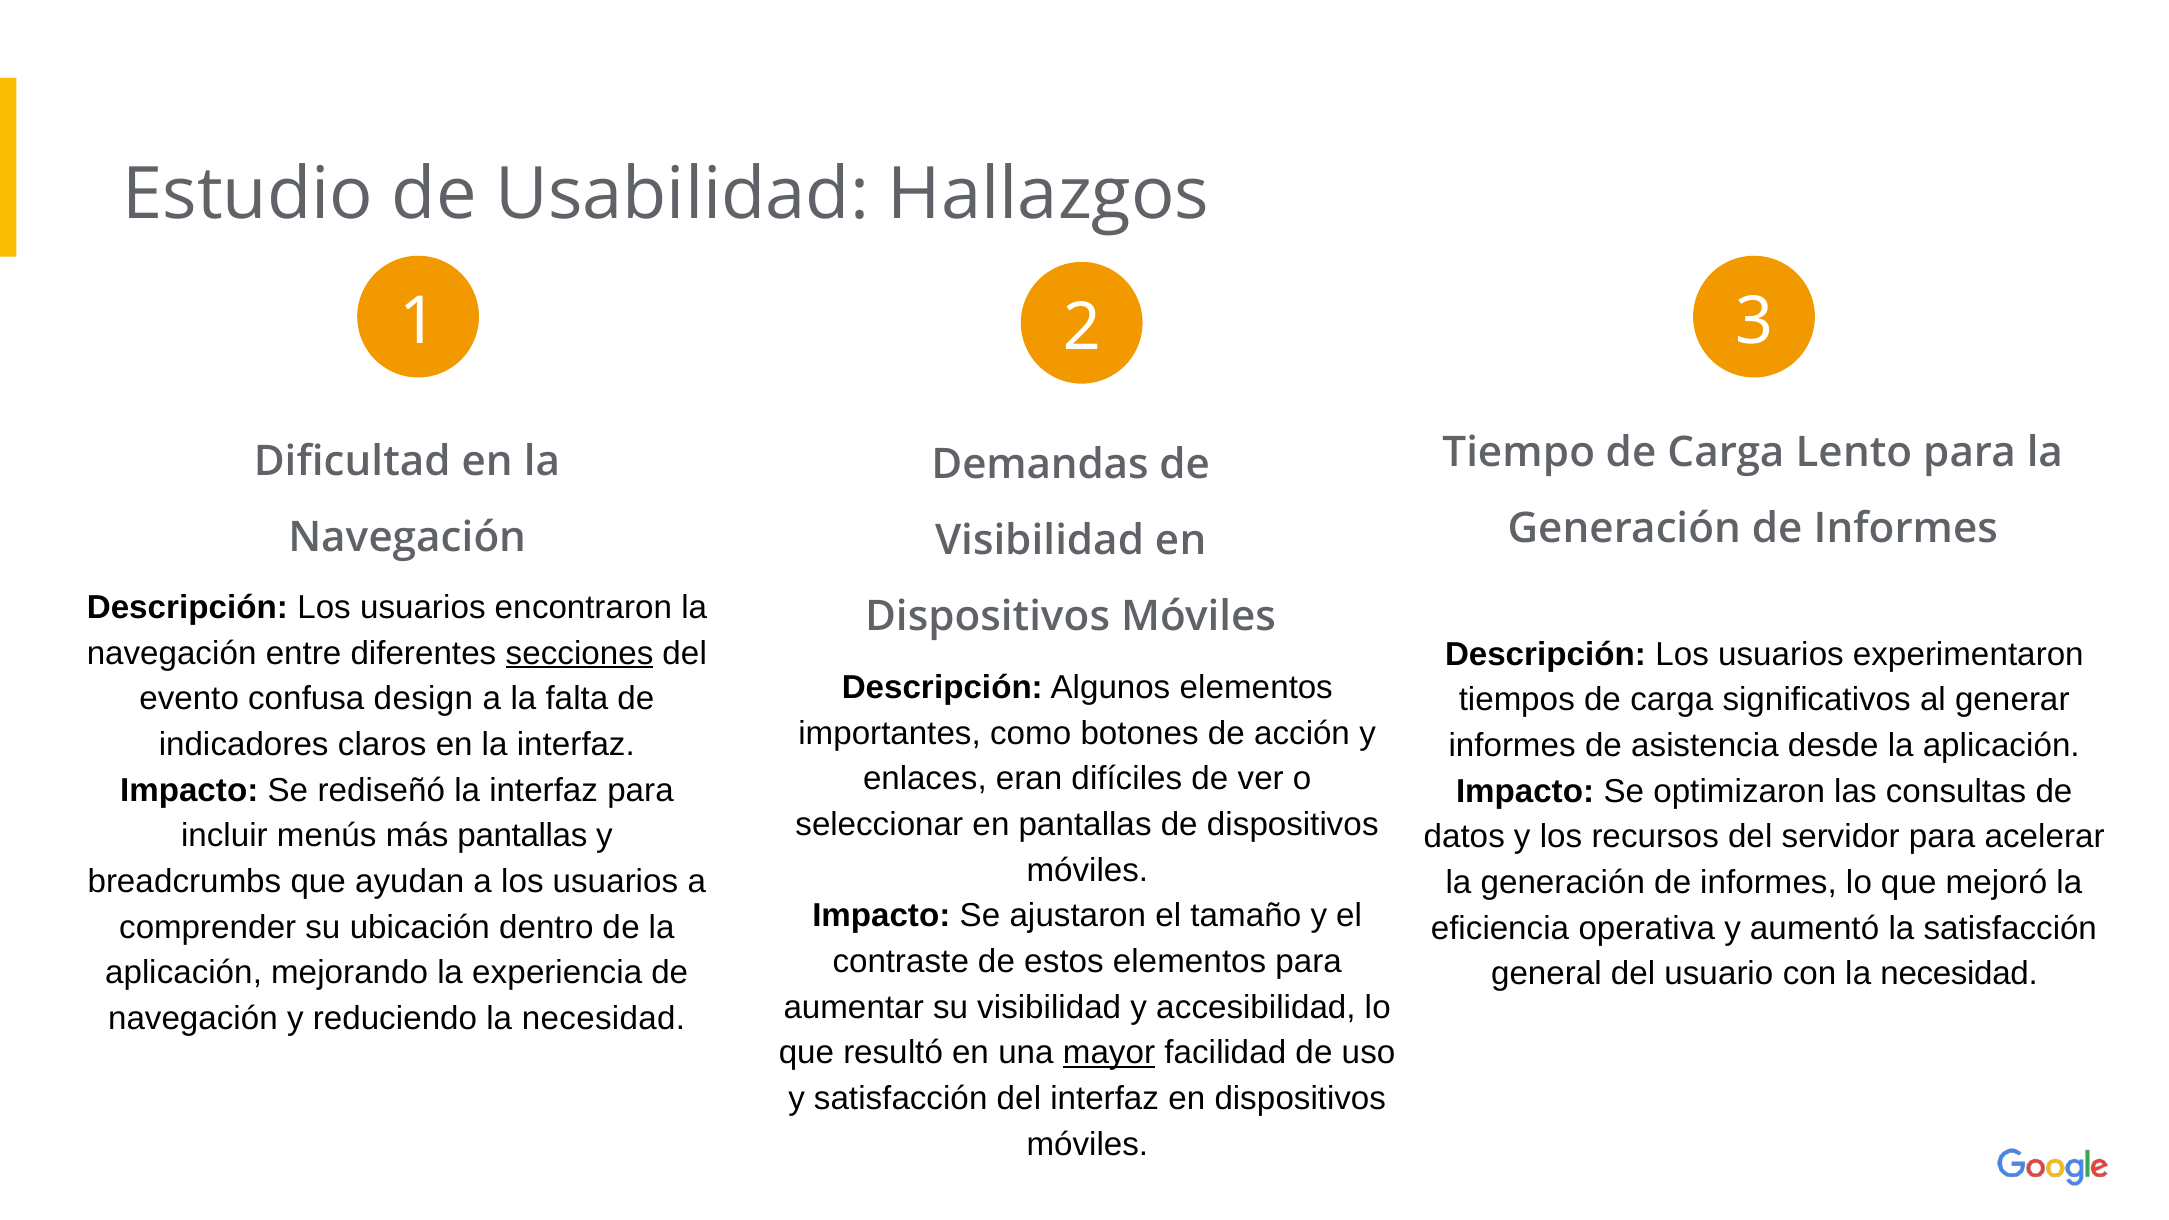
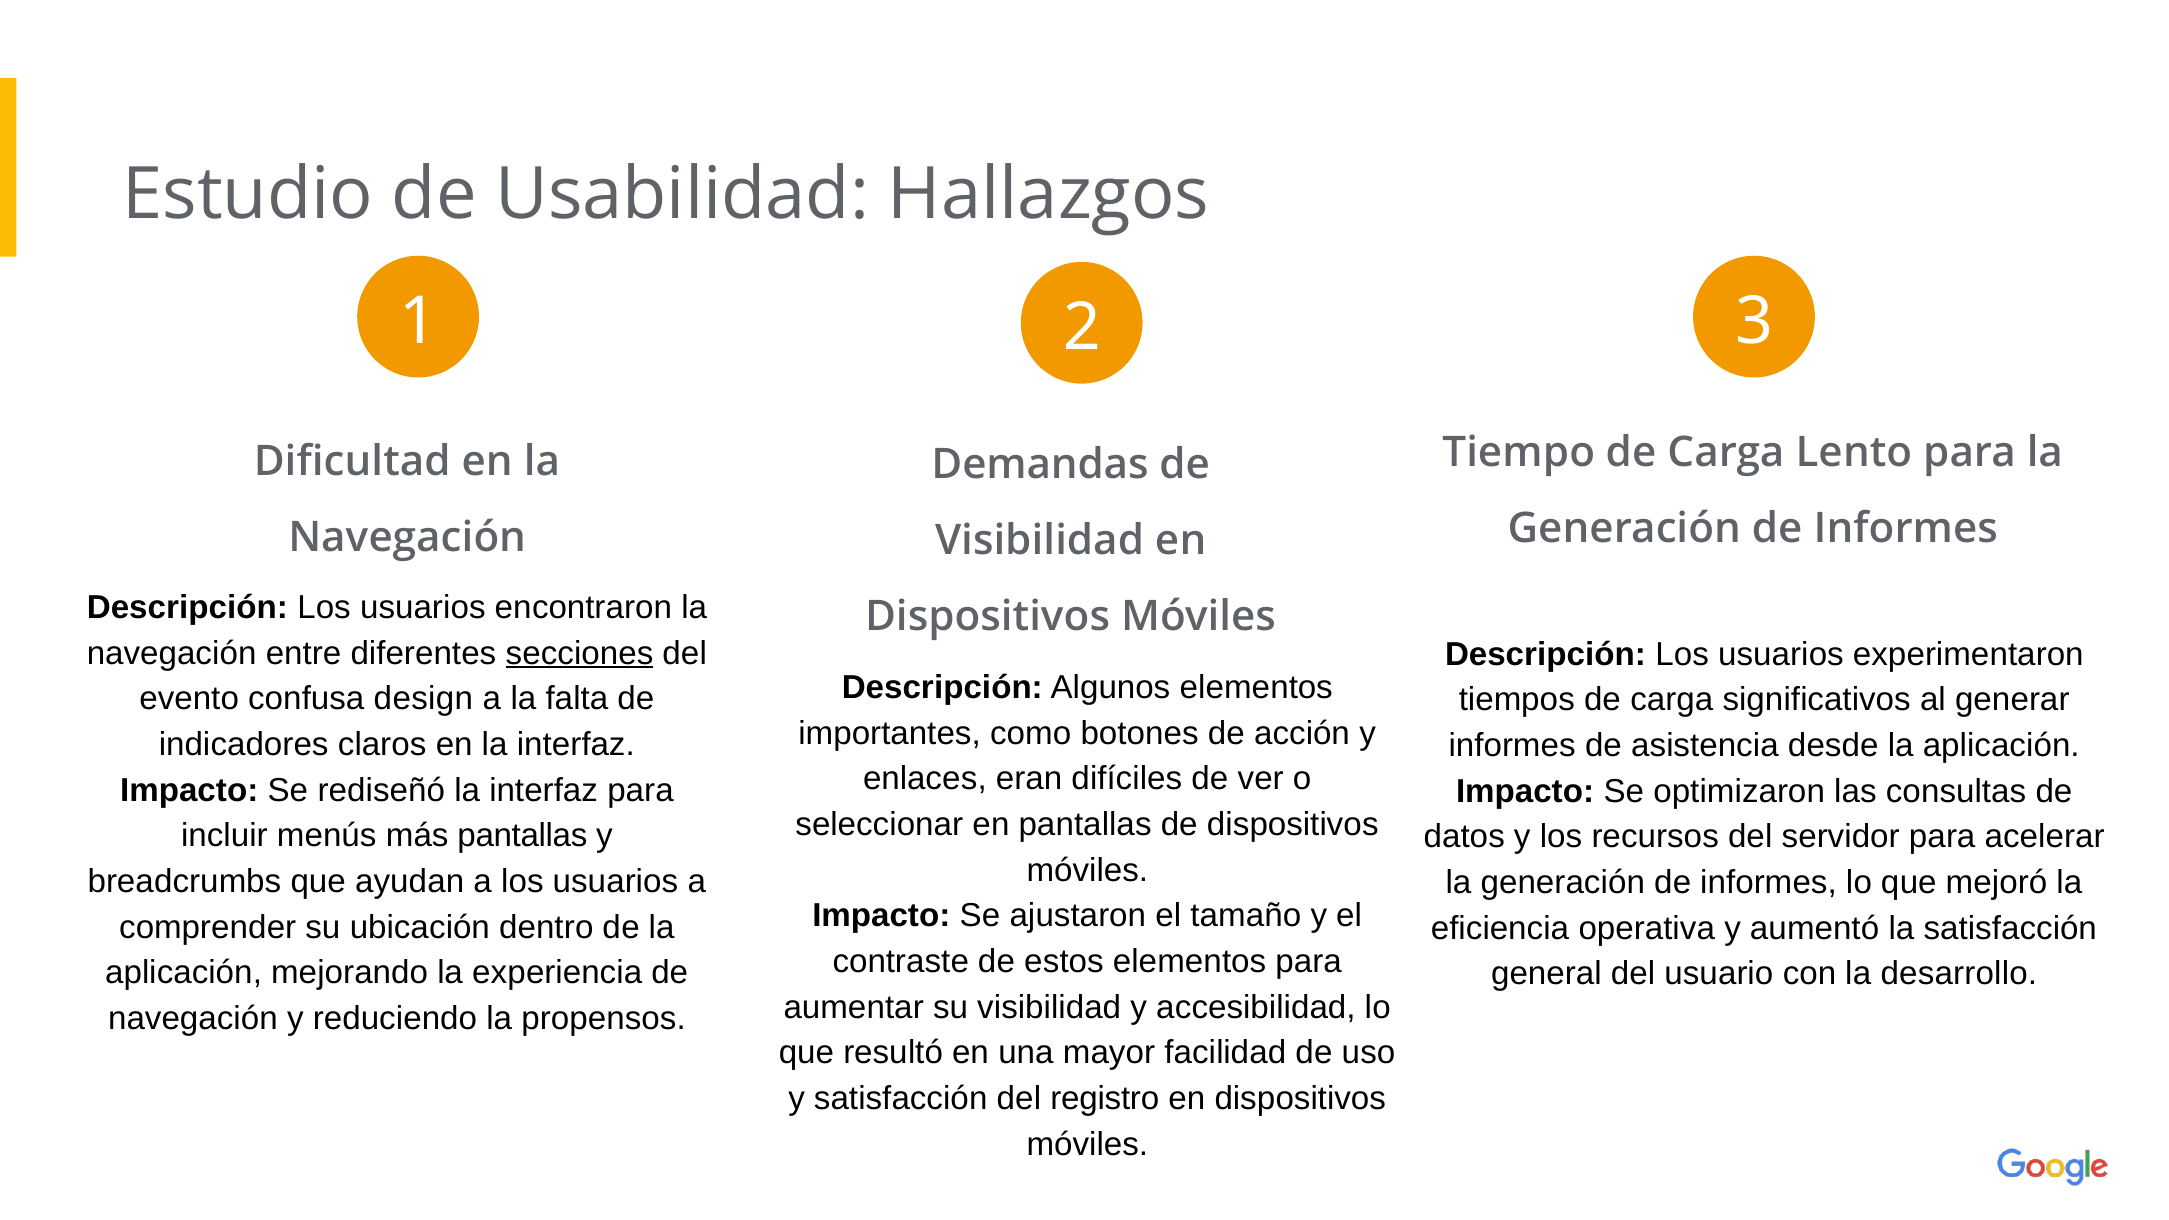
con la necesidad: necesidad -> desarrollo (1959, 974)
reduciendo la necesidad: necesidad -> propensos (604, 1019)
mayor underline: present -> none (1109, 1053)
del interfaz: interfaz -> registro (1105, 1099)
